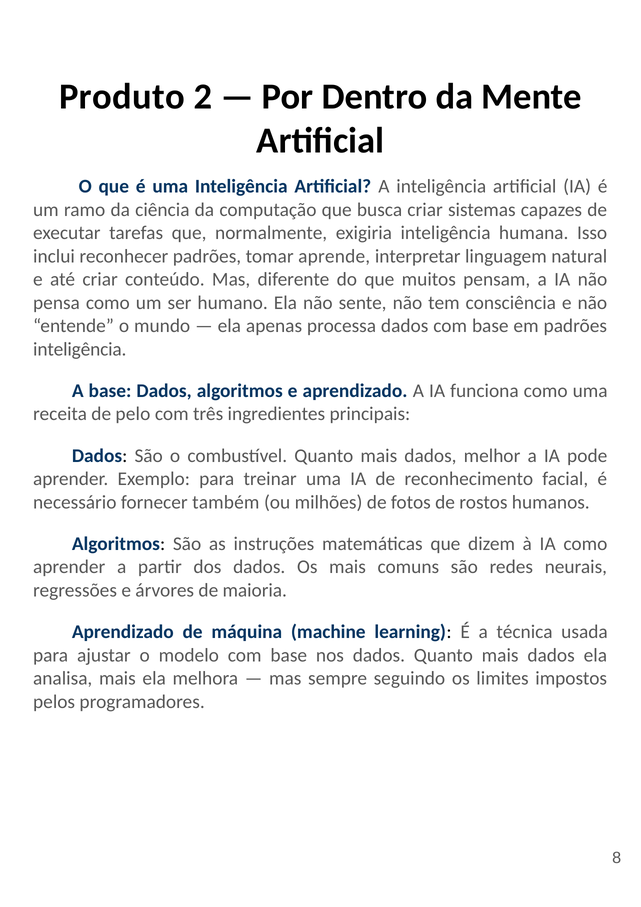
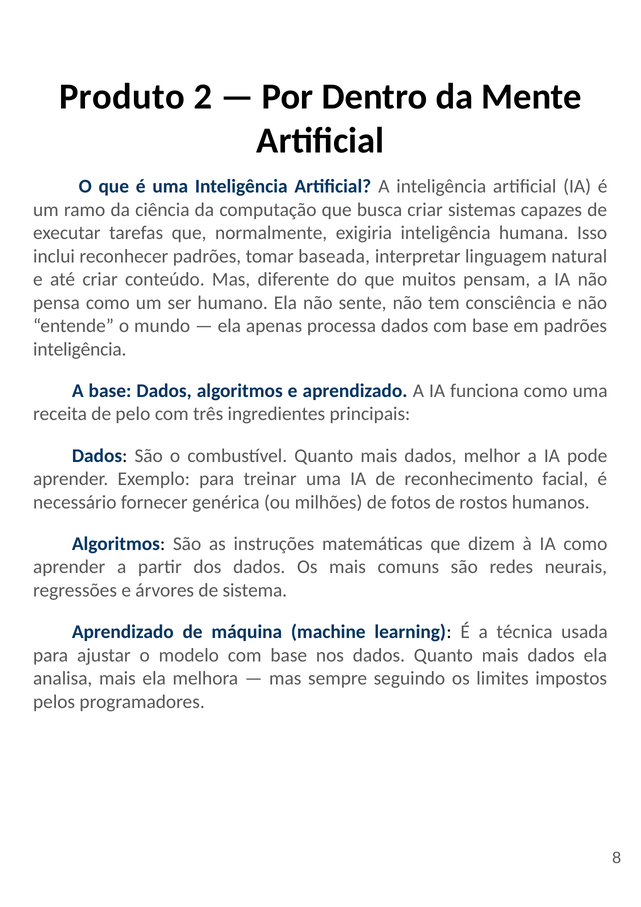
aprende: aprende -> baseada (334, 256)
também: também -> genérica (226, 502)
maioria: maioria -> sistema (255, 590)
